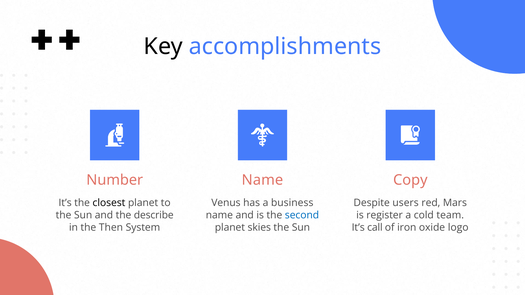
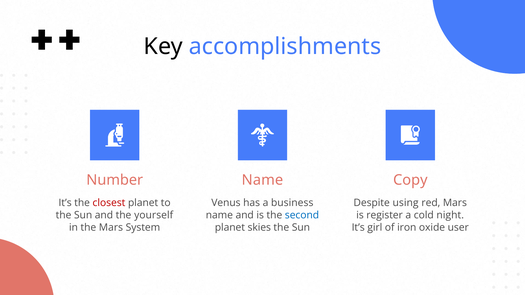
closest colour: black -> red (109, 203)
users: users -> using (406, 203)
describe: describe -> yourself (154, 215)
team: team -> night (450, 215)
the Then: Then -> Mars (111, 228)
call: call -> girl (375, 228)
logo: logo -> user (458, 228)
